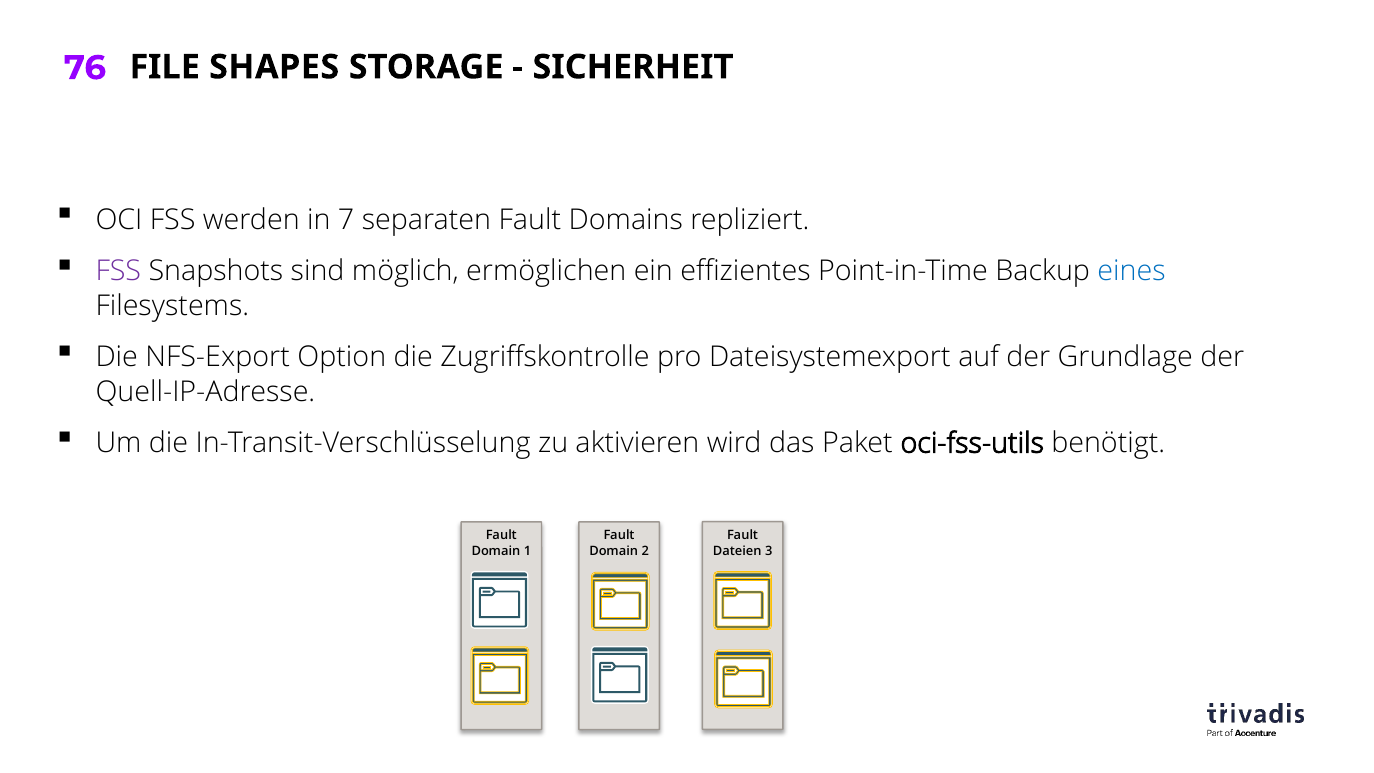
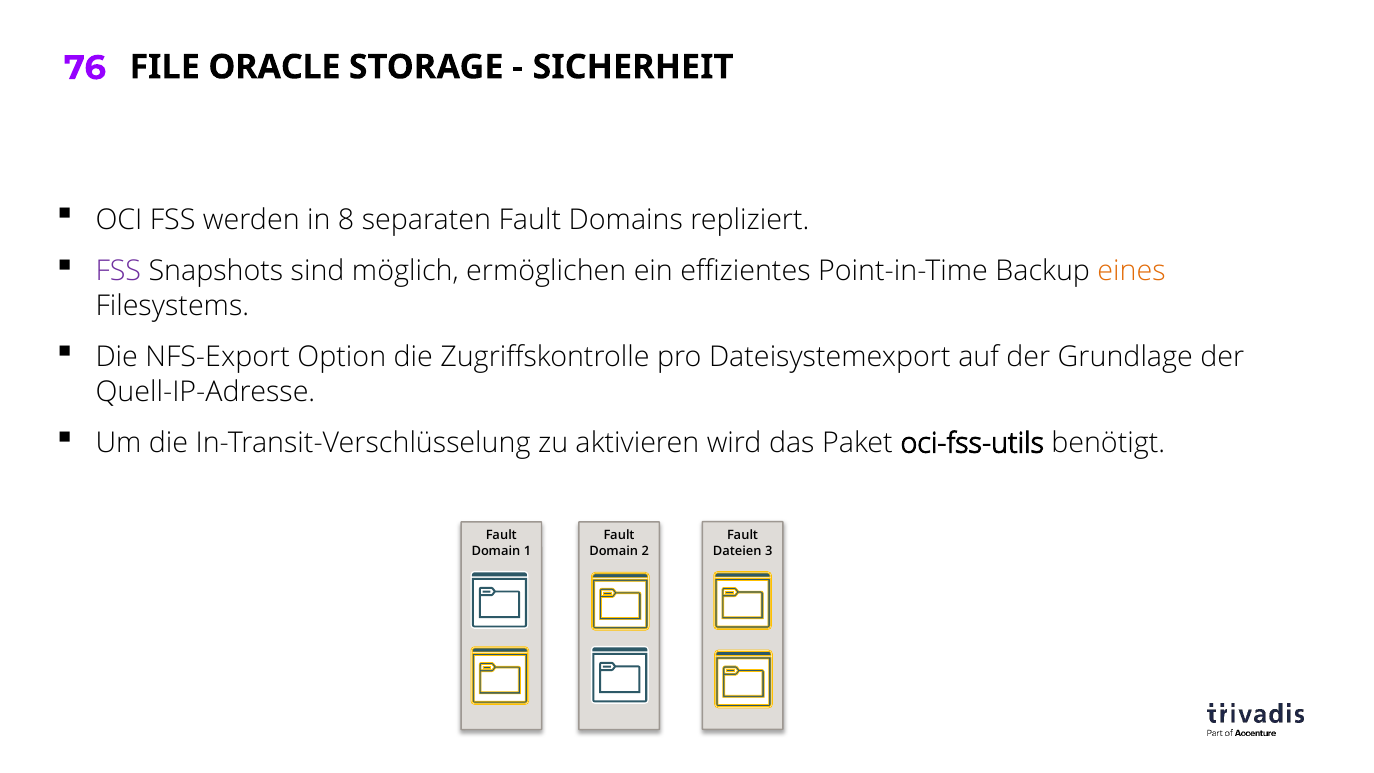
SHAPES: SHAPES -> ORACLE (274, 67)
7: 7 -> 8 (346, 220)
eines colour: blue -> orange (1131, 271)
